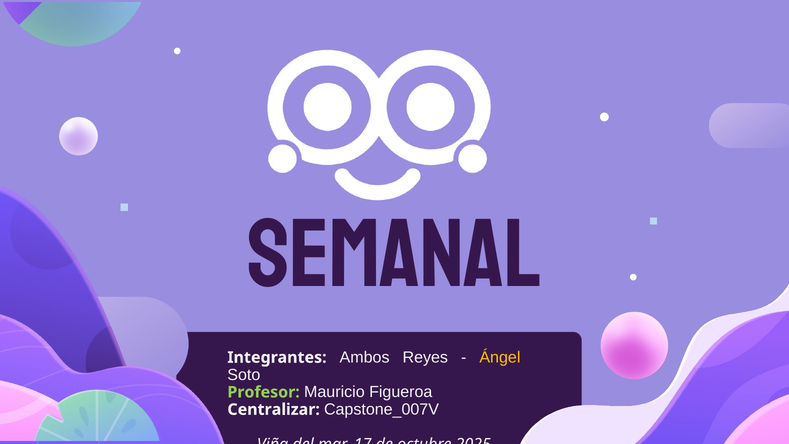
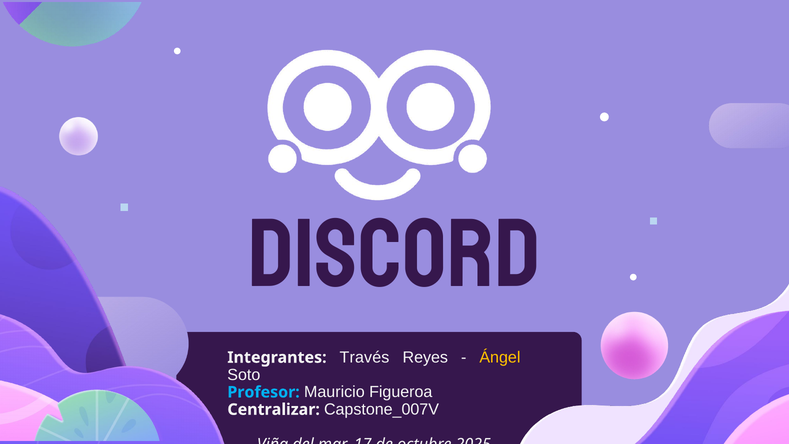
Semanal: Semanal -> Discord (394, 254)
Ambos: Ambos -> Través (365, 357)
Profesor colour: light green -> light blue (264, 392)
